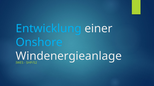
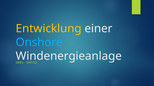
Entwicklung colour: light blue -> yellow (49, 29)
